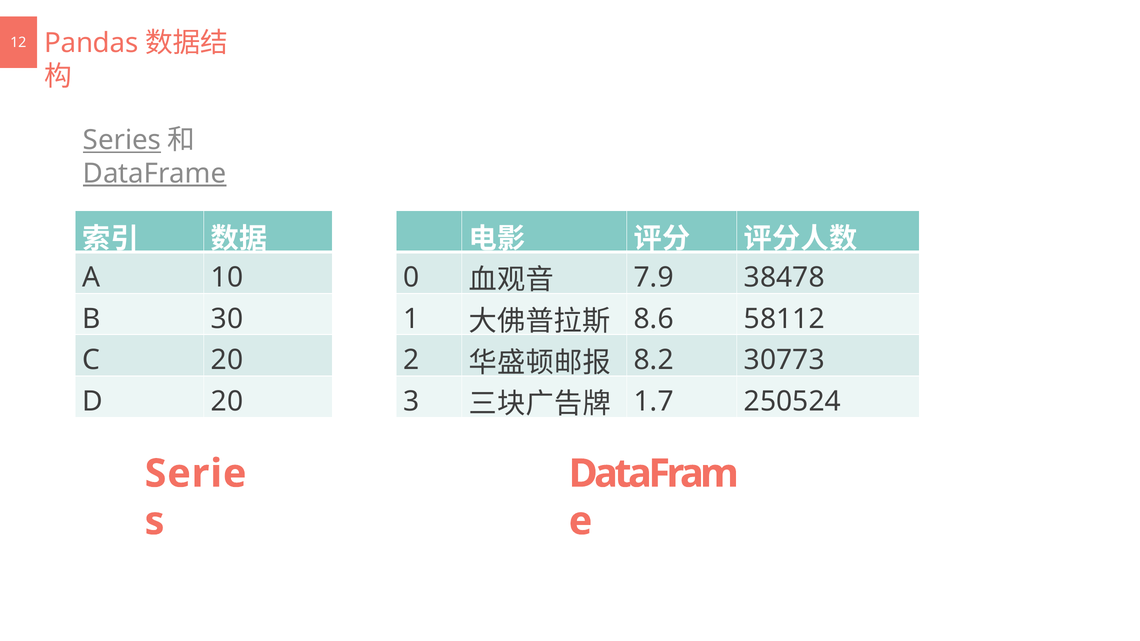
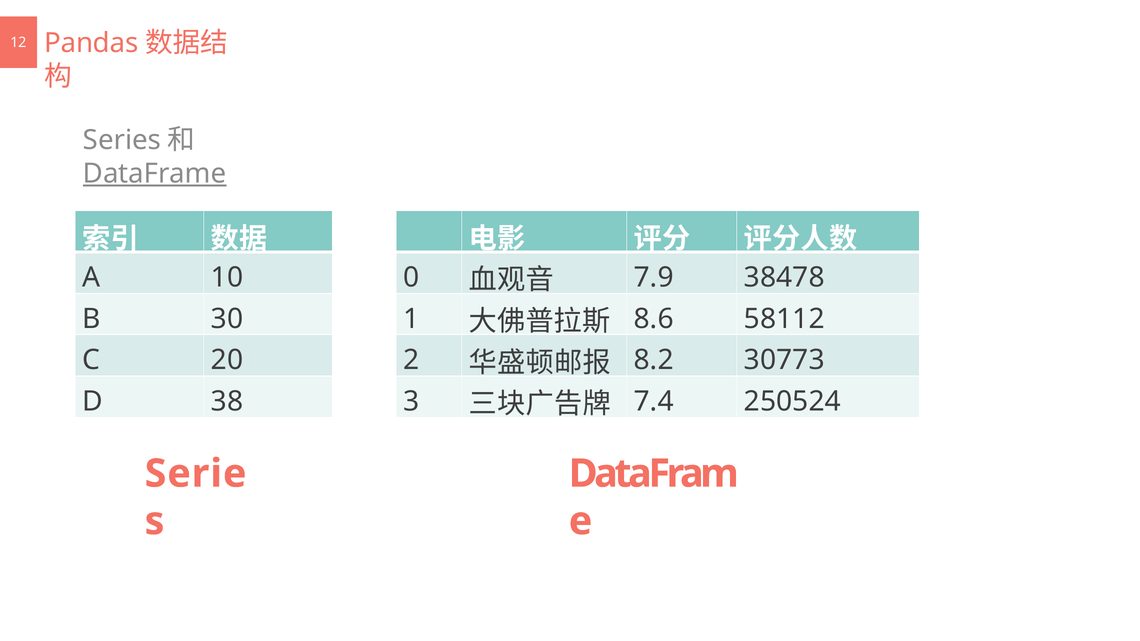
Series underline: present -> none (122, 140)
D 20: 20 -> 38 (227, 402)
1.7: 1.7 -> 7.4 (654, 402)
